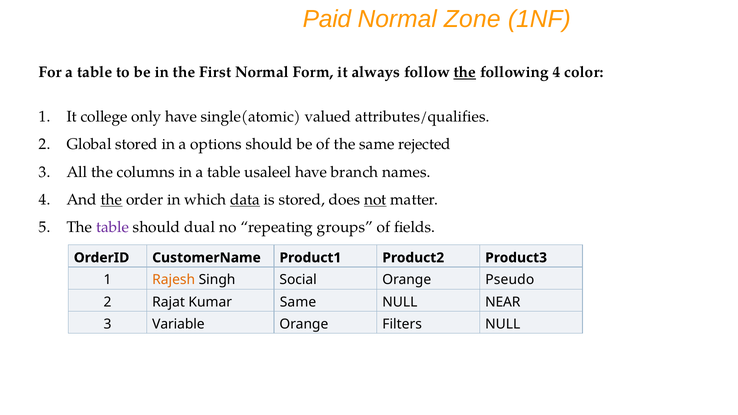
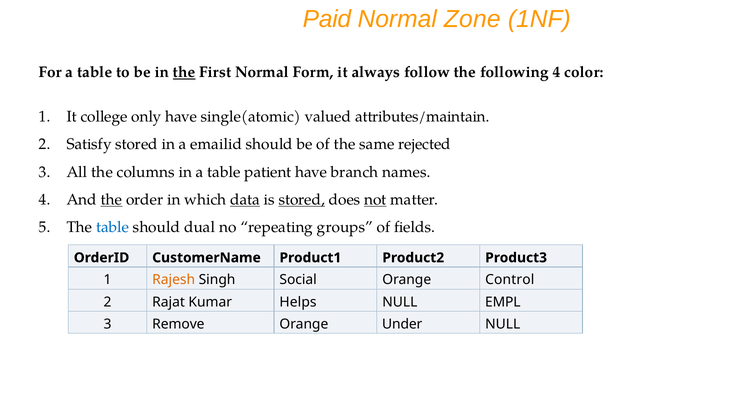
the underline: none -> present (184, 72)
the underline: present -> none (465, 72)
attributes/qualifies: attributes/qualifies -> attributes/maintain (422, 117)
Global: Global -> Satisfy (89, 144)
options: options -> emailid (216, 144)
usaleel: usaleel -> patient (268, 172)
stored underline: none -> present (302, 200)
table colour: purple -> blue (113, 227)
Pseudo: Pseudo -> Control (510, 280)
Kumar Same: Same -> Helps (298, 302)
NEAR: NEAR -> EMPL (503, 302)
Variable: Variable -> Remove (178, 324)
Filters: Filters -> Under (402, 324)
